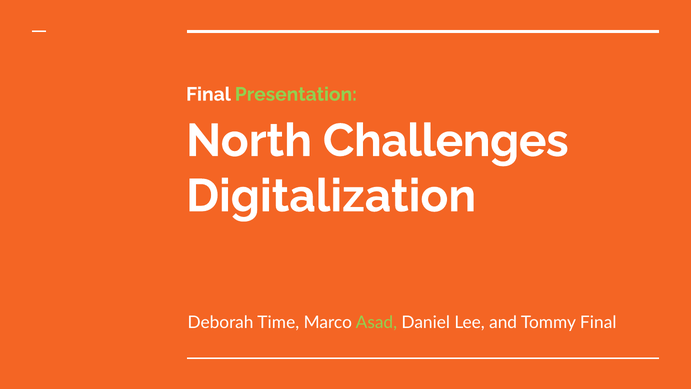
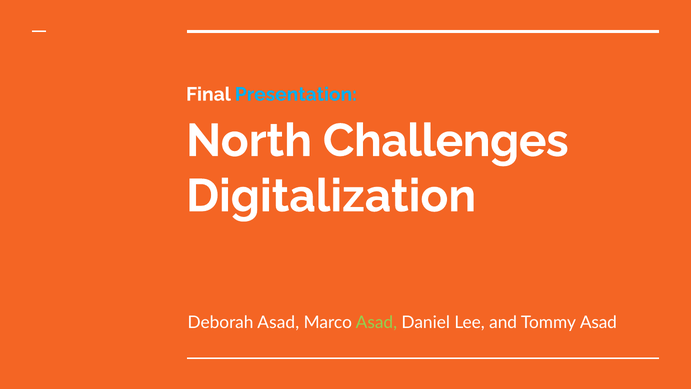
Presentation colour: light green -> light blue (296, 94)
Deborah Time: Time -> Asad (278, 322)
Tommy Final: Final -> Asad (598, 322)
